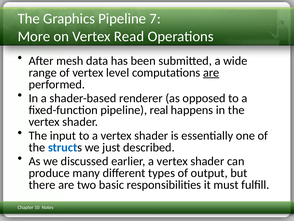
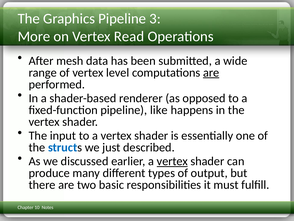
7: 7 -> 3 (155, 19)
real: real -> like (159, 110)
vertex underline: none -> present (172, 161)
